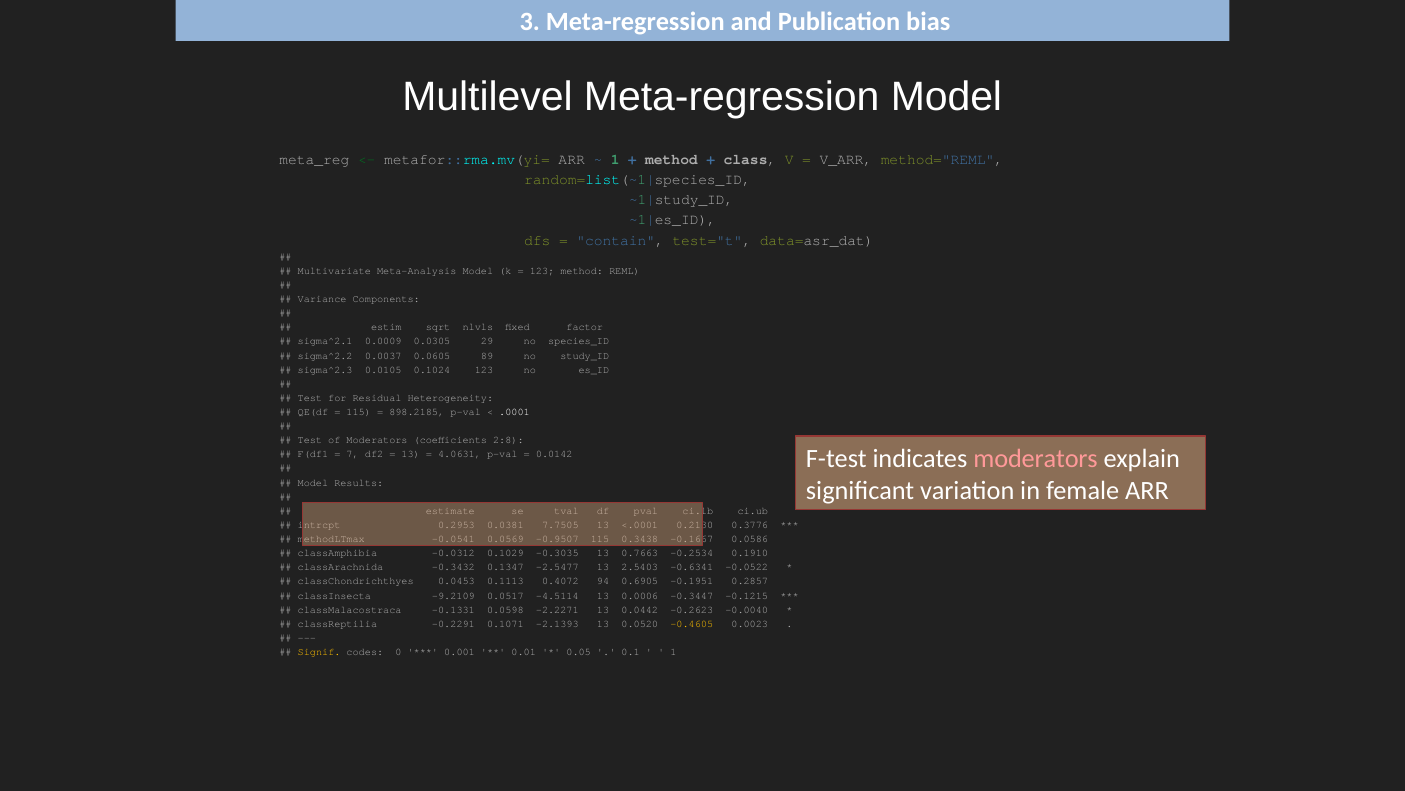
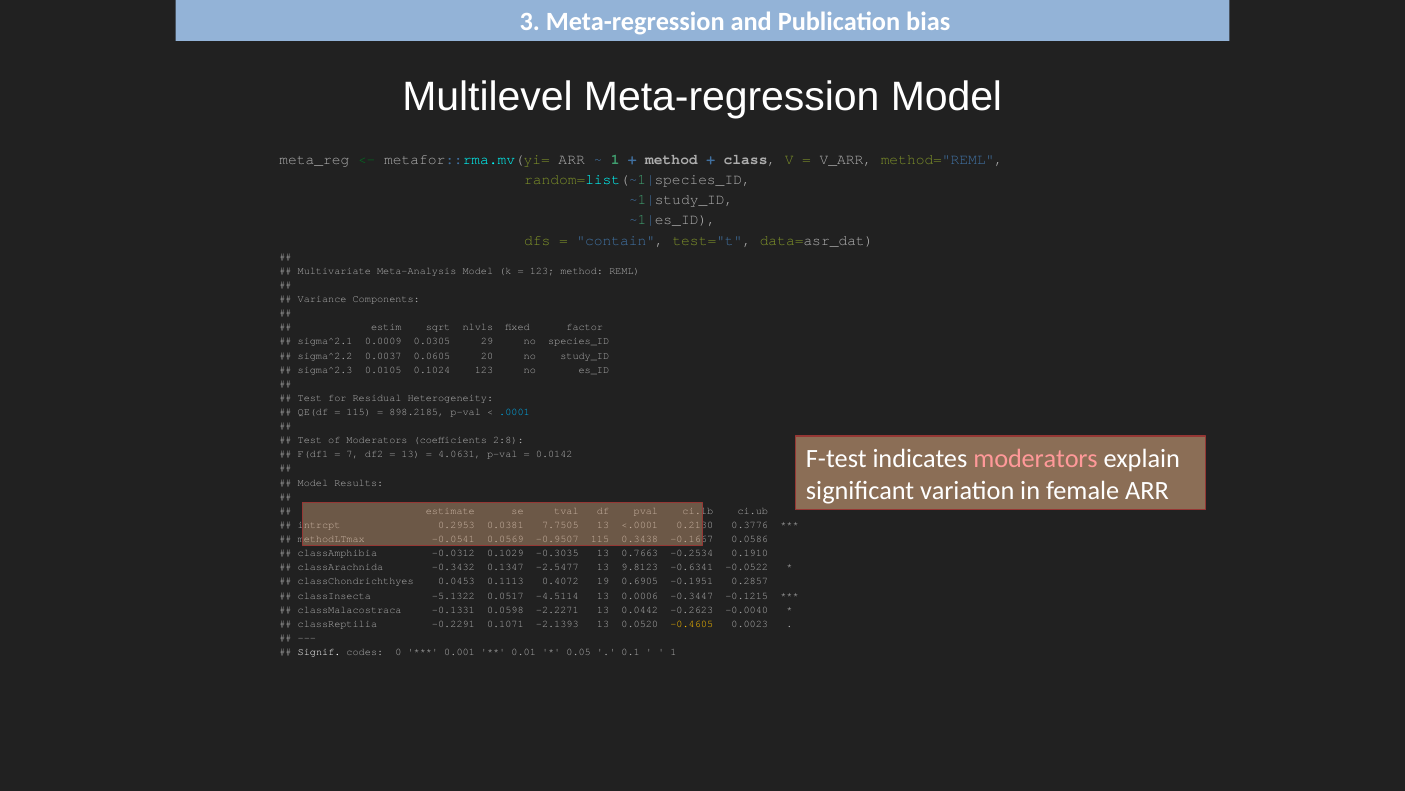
89: 89 -> 20 (487, 355)
.0001 colour: white -> light blue (514, 412)
2.5403: 2.5403 -> 9.8123 (640, 567)
94: 94 -> 19 (603, 581)
-9.2109: -9.2109 -> -5.1322 (453, 595)
Signif colour: yellow -> white (319, 652)
